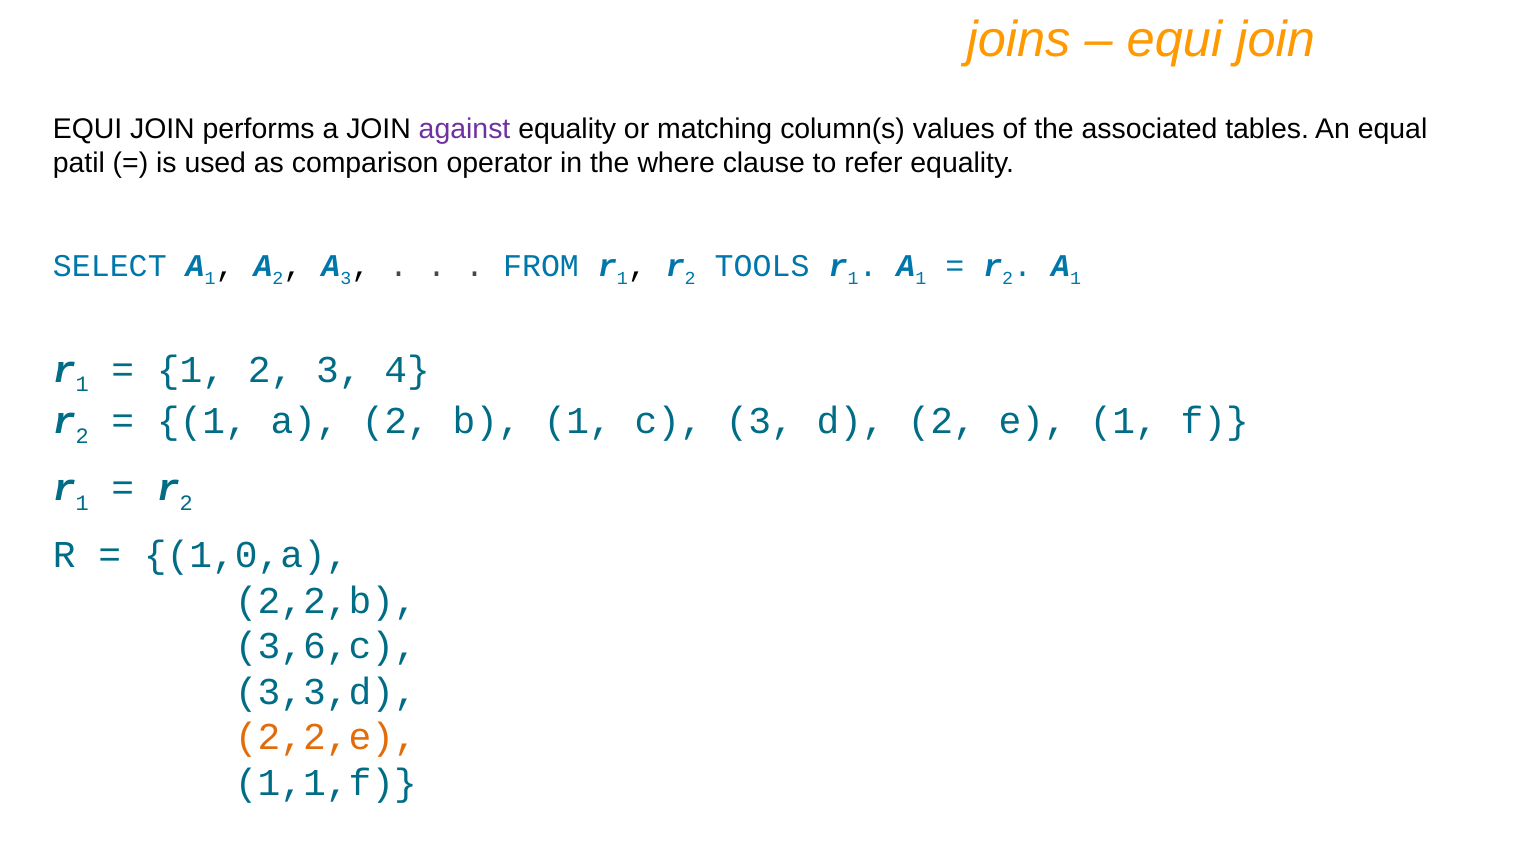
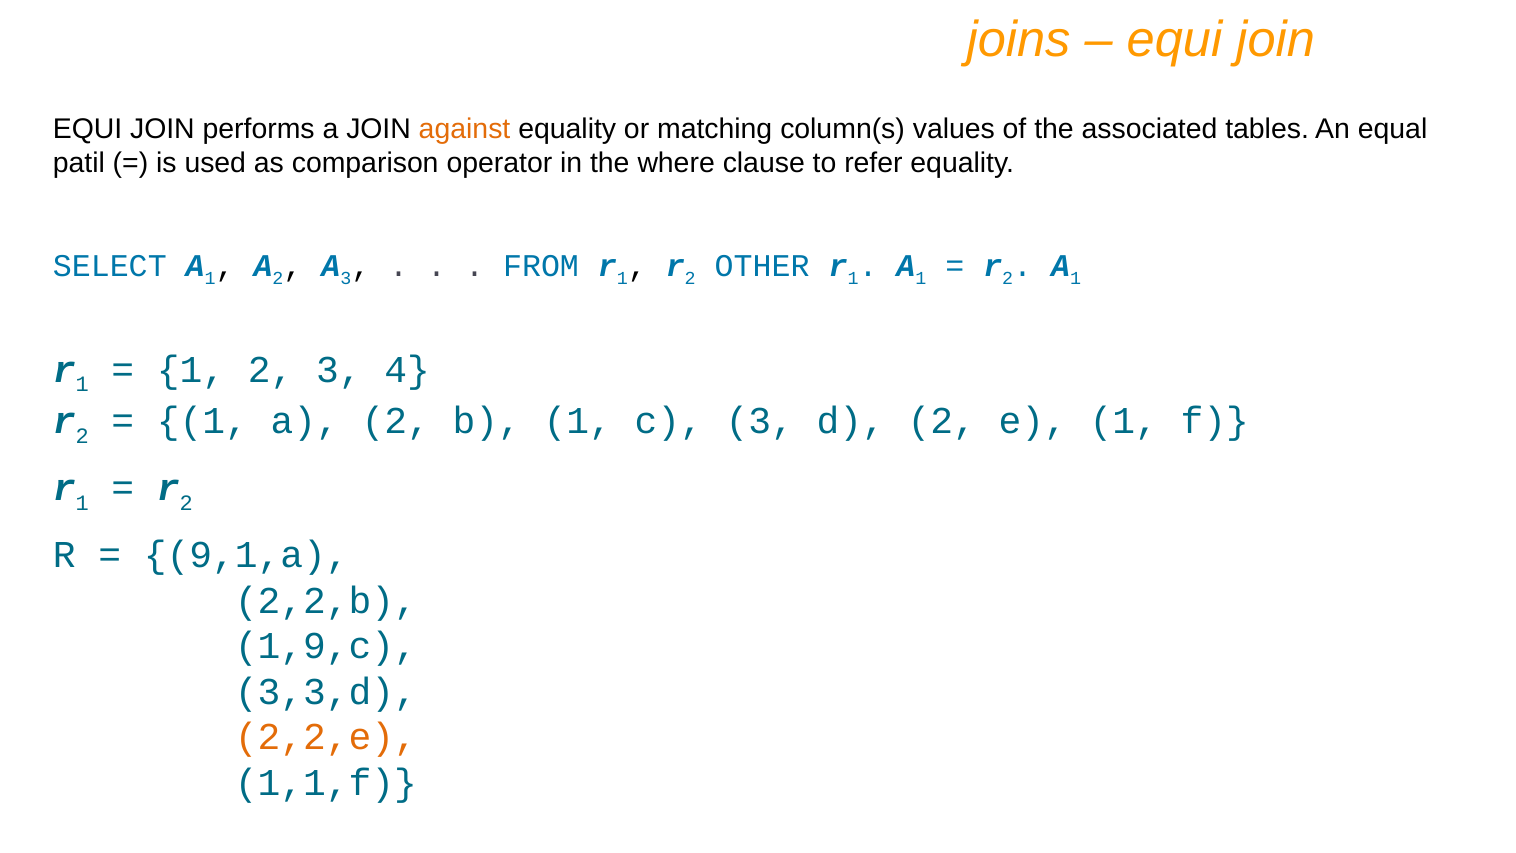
against colour: purple -> orange (465, 129)
TOOLS: TOOLS -> OTHER (762, 266)
1,0,a: 1,0,a -> 9,1,a (246, 555)
3,6,c: 3,6,c -> 1,9,c (326, 646)
